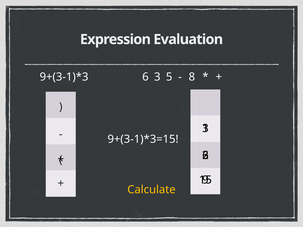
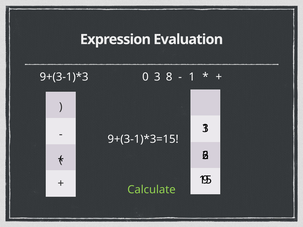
6: 6 -> 0 (145, 77)
5: 5 -> 8 (169, 77)
8: 8 -> 1 (192, 77)
Calculate colour: yellow -> light green (151, 190)
